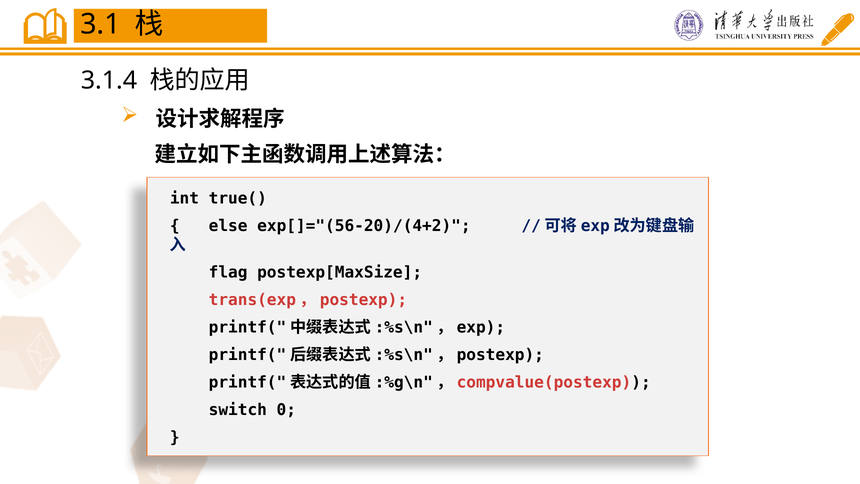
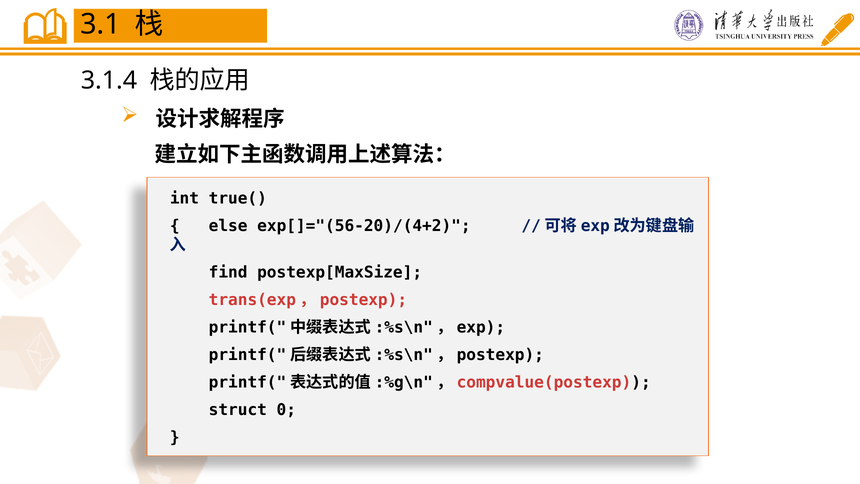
flag: flag -> find (228, 272)
switch: switch -> struct (238, 410)
